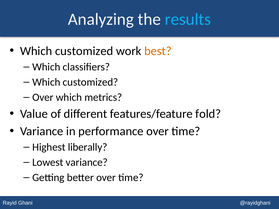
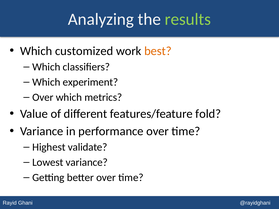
results colour: light blue -> light green (188, 19)
customized: customized -> experiment (90, 82)
liberally: liberally -> validate (88, 147)
